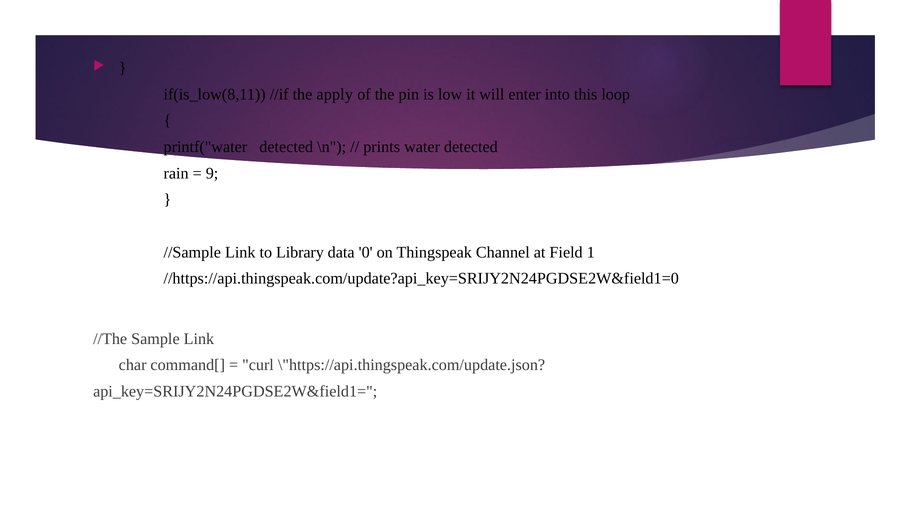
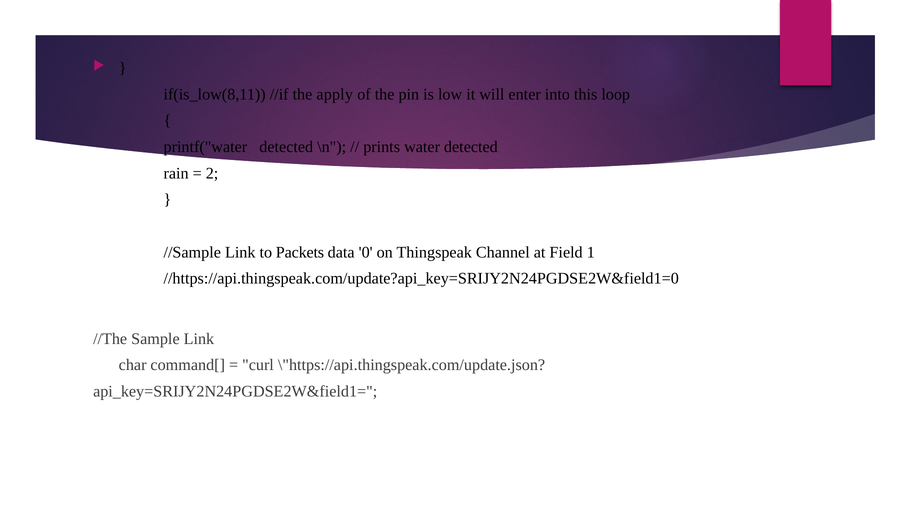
9: 9 -> 2 (212, 173)
Library: Library -> Packets (300, 252)
